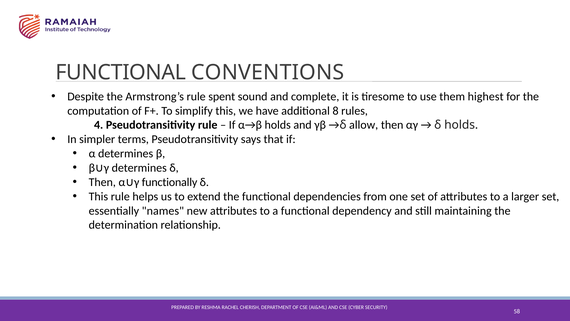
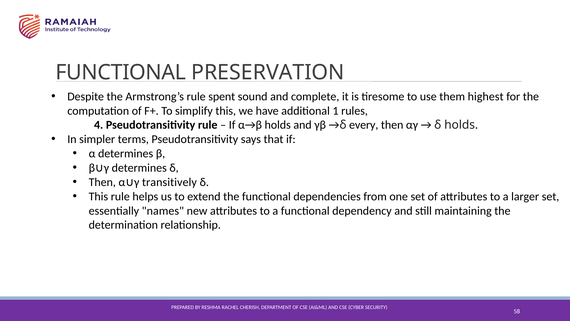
CONVENTIONS: CONVENTIONS -> PRESERVATION (268, 72)
8: 8 -> 1 (336, 111)
allow: allow -> every (364, 125)
functionally: functionally -> transitively (169, 182)
